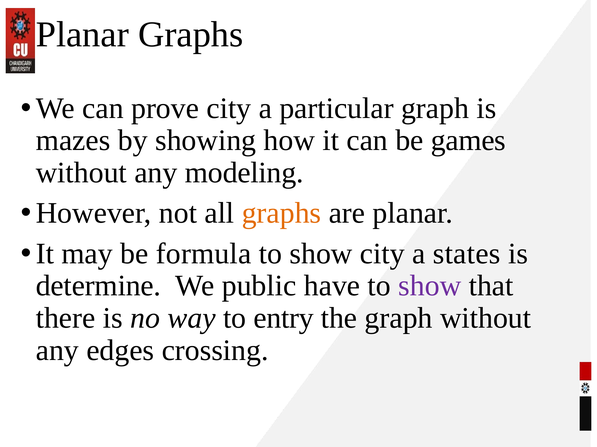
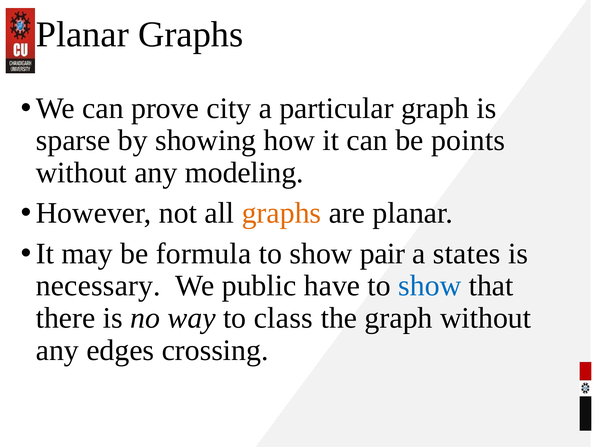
mazes: mazes -> sparse (73, 141)
games: games -> points (468, 141)
show city: city -> pair (382, 254)
determine: determine -> necessary (98, 286)
show colour: purple -> blue (430, 286)
entry: entry -> class (283, 319)
